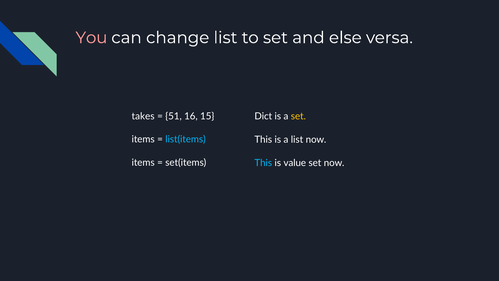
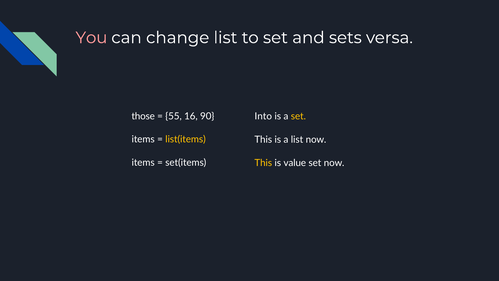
else: else -> sets (345, 38)
takes: takes -> those (143, 116)
51: 51 -> 55 (174, 116)
15: 15 -> 90 (207, 116)
Dict: Dict -> Into (263, 116)
list(items colour: light blue -> yellow (186, 139)
This colour: light blue -> yellow (263, 163)
